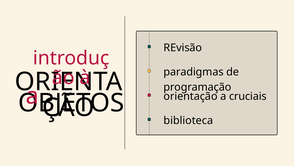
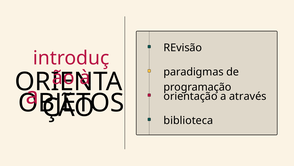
cruciais: cruciais -> através (248, 96)
